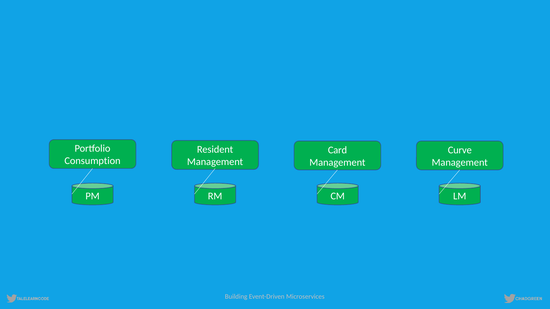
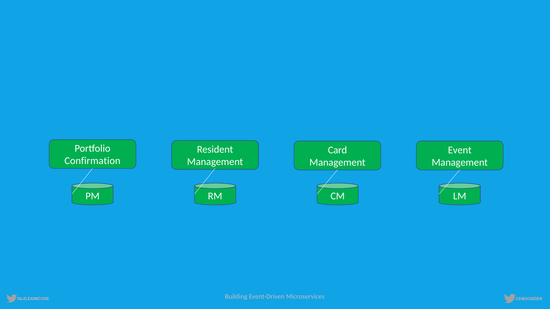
Curve: Curve -> Event (460, 150)
Consumption: Consumption -> Confirmation (92, 161)
